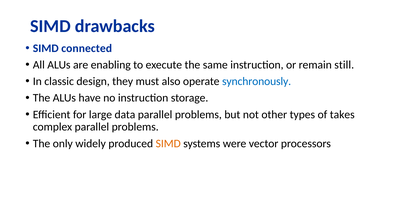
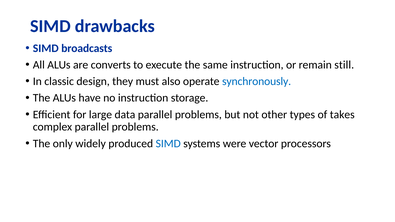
connected: connected -> broadcasts (87, 48)
enabling: enabling -> converts (111, 65)
SIMD colour: orange -> blue (168, 144)
